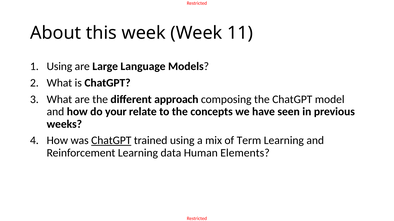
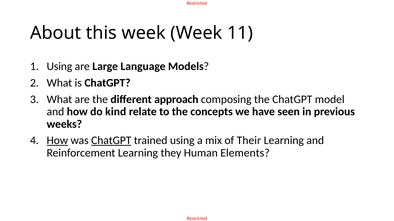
your: your -> kind (116, 112)
How underline: none -> present (57, 141)
Term: Term -> Their (249, 141)
data: data -> they (171, 153)
